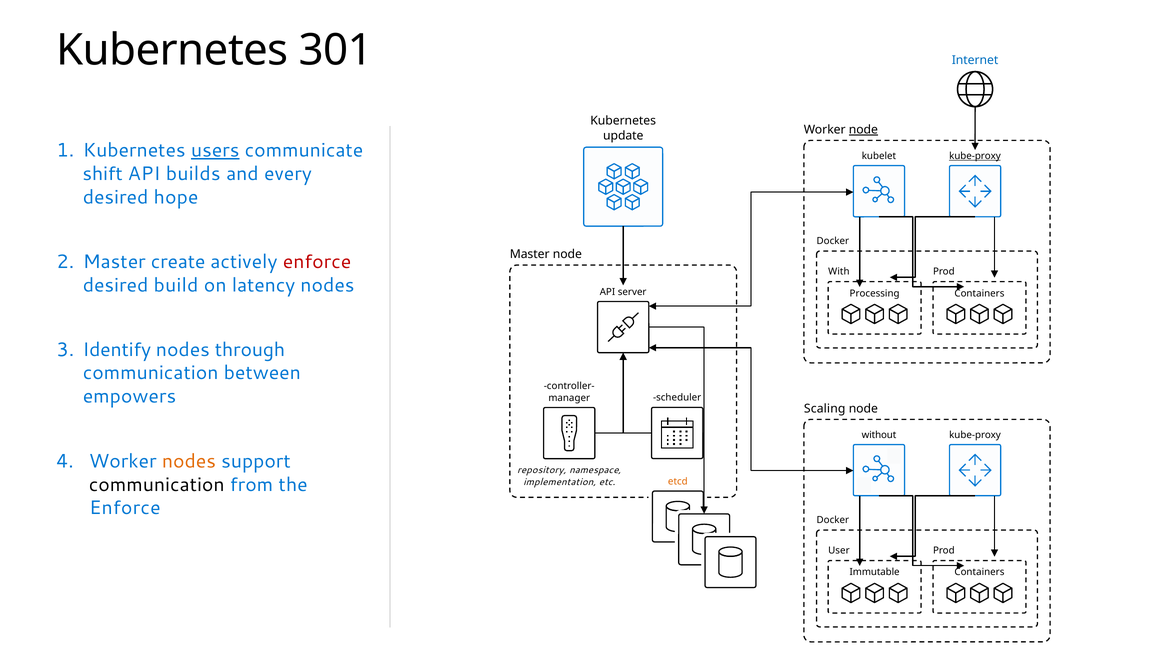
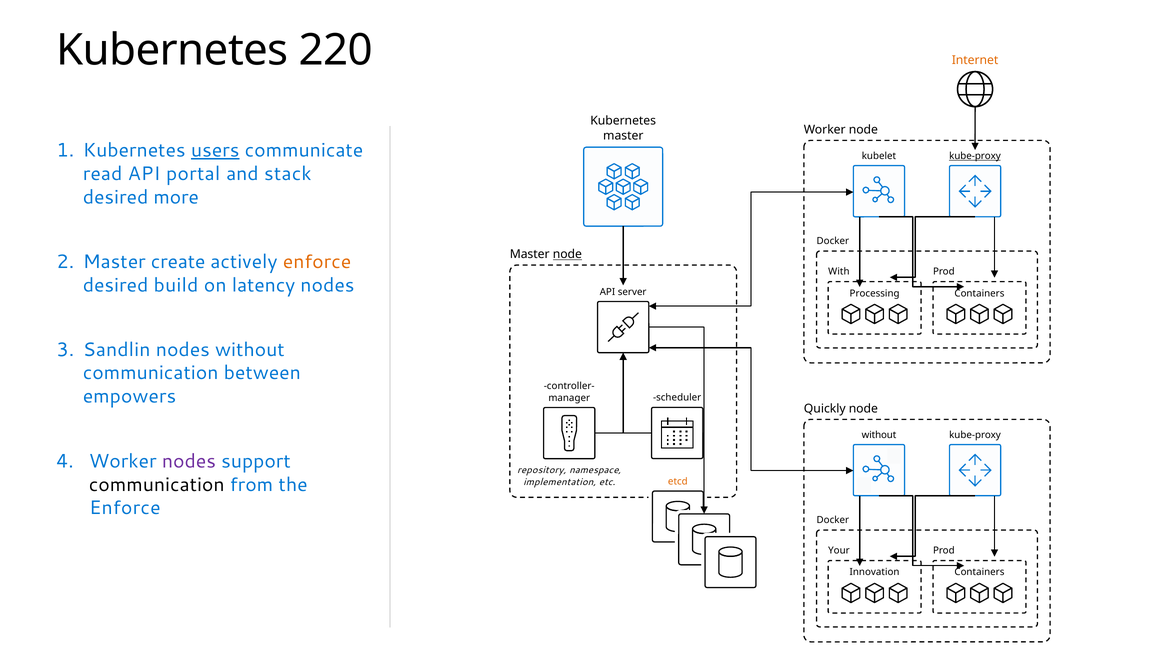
301: 301 -> 220 (336, 50)
Internet colour: blue -> orange (975, 60)
node underline: present -> none (863, 130)
update: update -> master (623, 136)
shift: shift -> read (103, 174)
builds: builds -> portal (193, 174)
every: every -> stack (288, 174)
hope: hope -> more (176, 197)
node underline: none -> present (567, 254)
enforce colour: red -> orange (317, 262)
Identify: Identify -> Sandlin (117, 350)
nodes through: through -> without (250, 350)
Scaling: Scaling -> Quickly (825, 409)
nodes colour: orange -> purple (189, 461)
User: User -> Your (839, 551)
Immutable: Immutable -> Innovation (875, 572)
